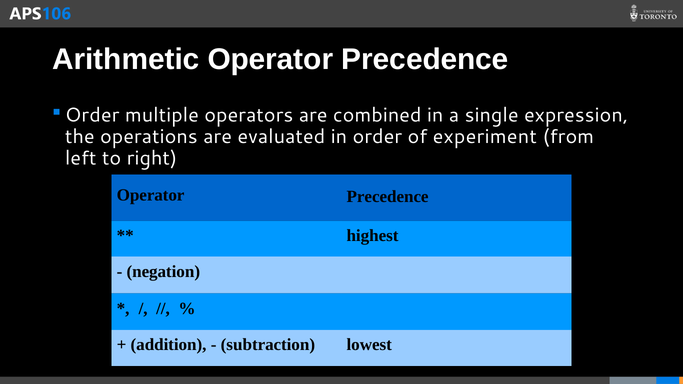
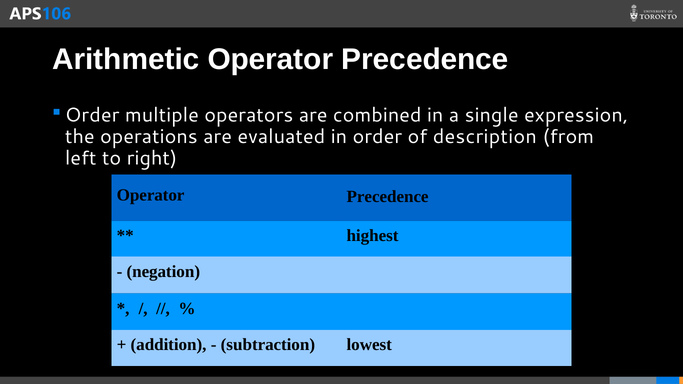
experiment: experiment -> description (485, 137)
